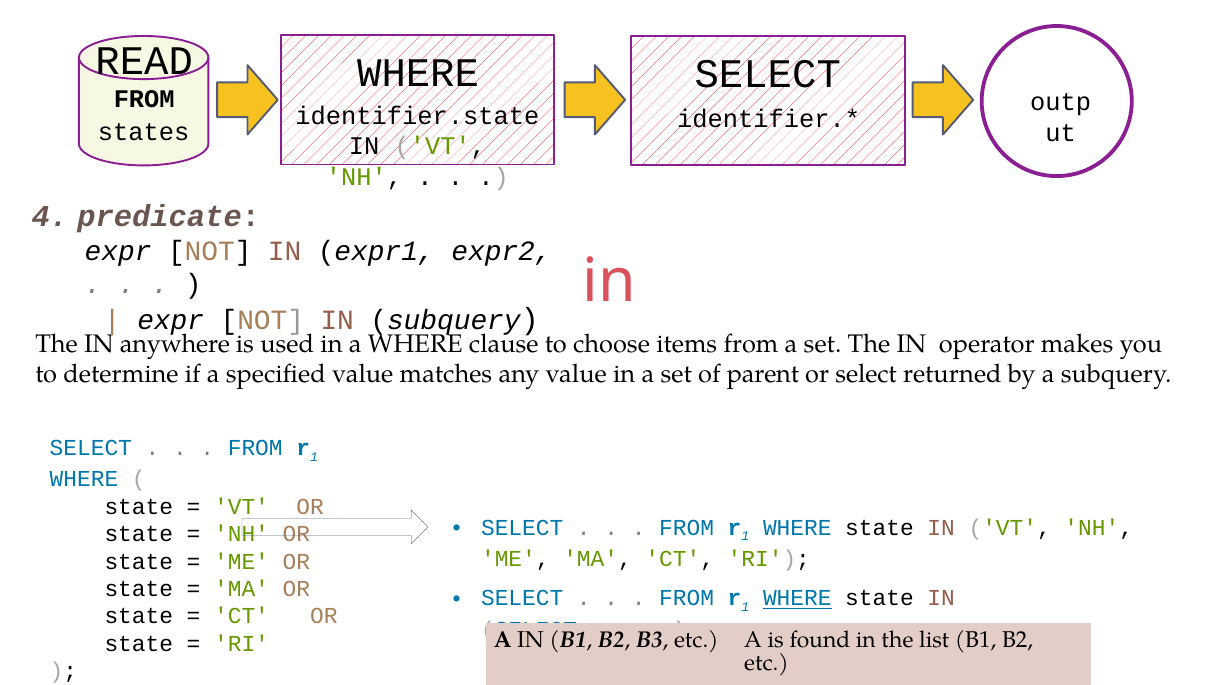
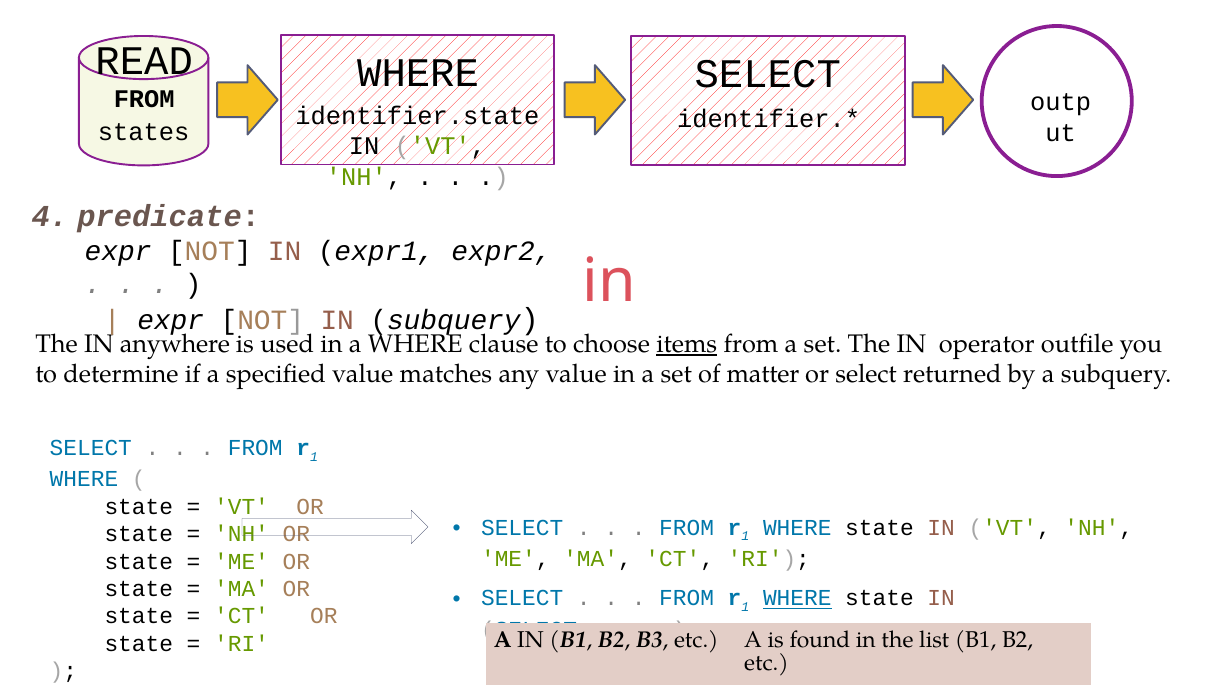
items underline: none -> present (687, 344)
makes: makes -> outfile (1077, 344)
parent: parent -> matter (763, 374)
